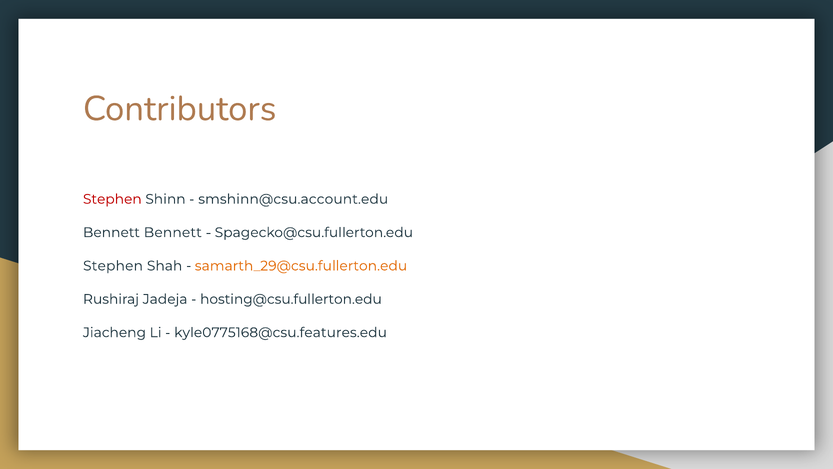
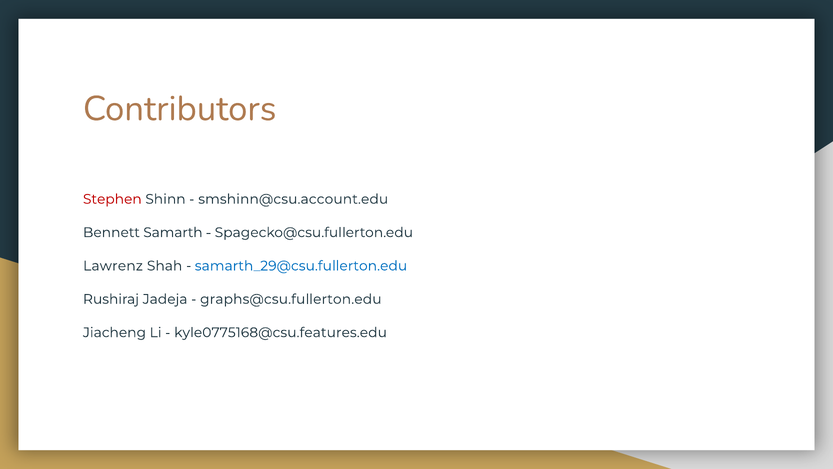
Bennett Bennett: Bennett -> Samarth (173, 232)
Stephen: Stephen -> Lawrenz (113, 266)
samarth_29@csu.fullerton.edu colour: orange -> blue (301, 266)
hosting@csu.fullerton.edu: hosting@csu.fullerton.edu -> graphs@csu.fullerton.edu (291, 299)
